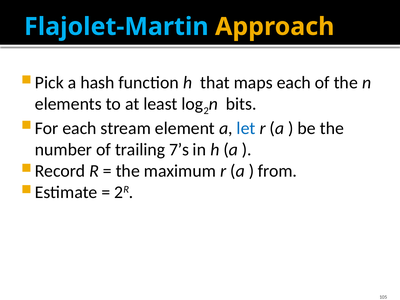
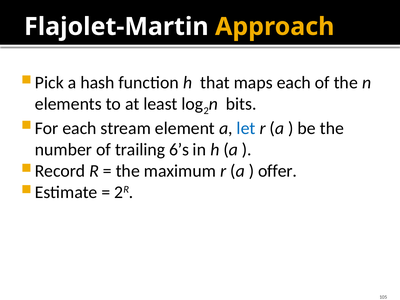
Flajolet-Martin colour: light blue -> white (116, 27)
7’s: 7’s -> 6’s (179, 150)
from: from -> offer (277, 171)
